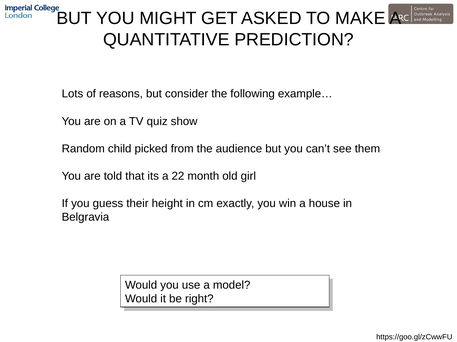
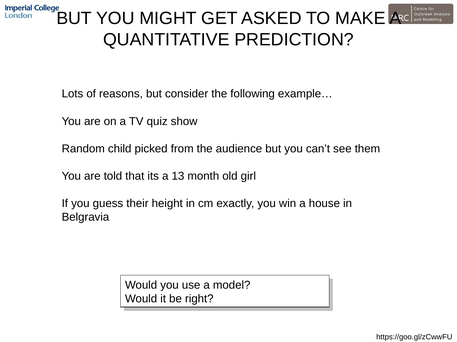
22: 22 -> 13 (178, 176)
